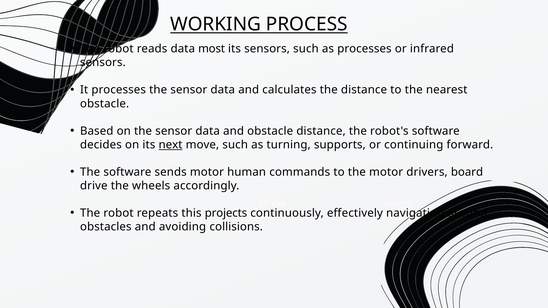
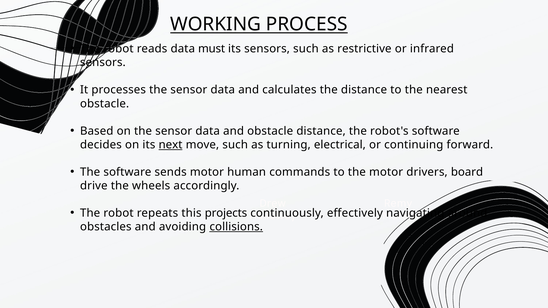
most: most -> must (212, 49)
as processes: processes -> restrictive (364, 49)
supports: supports -> electrical (340, 145)
collisions underline: none -> present (236, 227)
